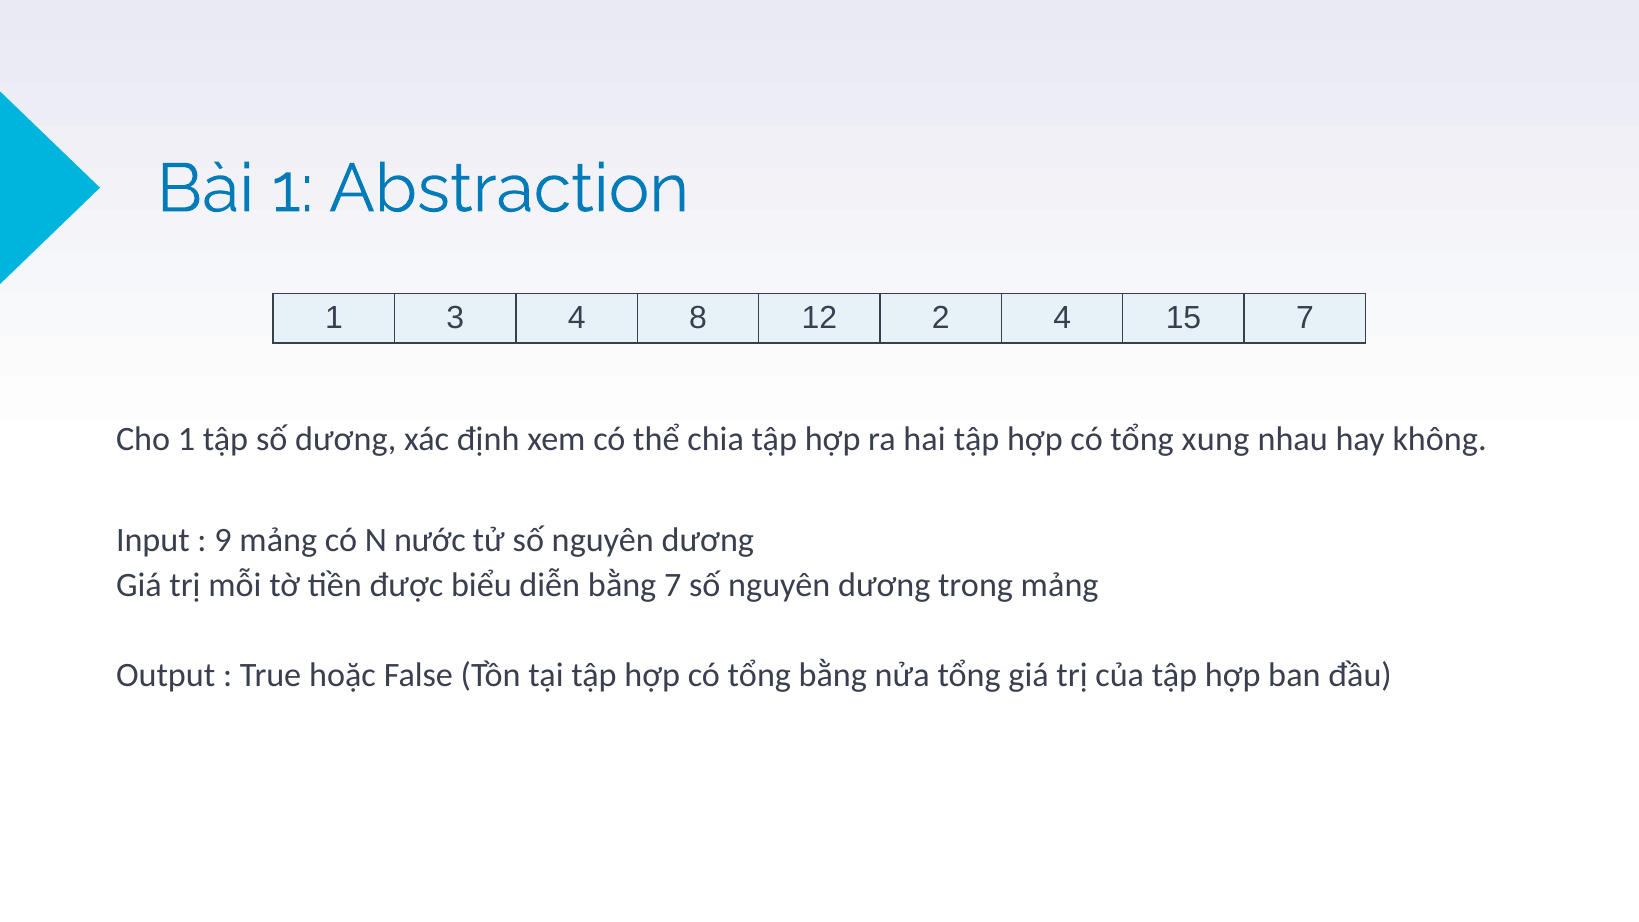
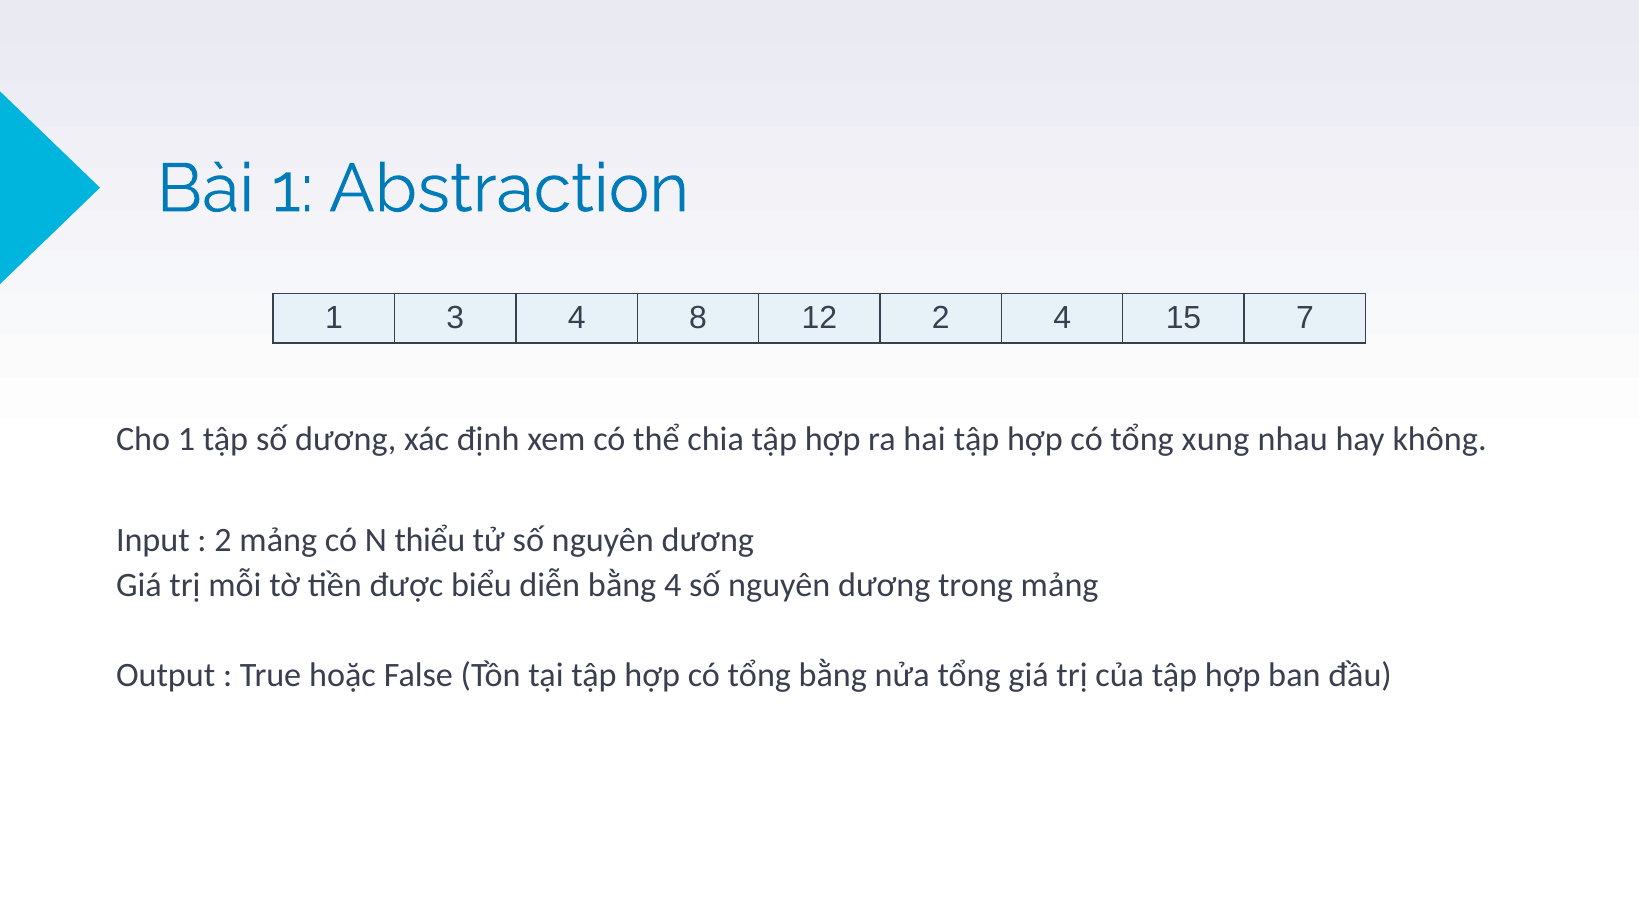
9: 9 -> 2 (223, 540)
nước: nước -> thiểu (430, 540)
bằng 7: 7 -> 4 (673, 585)
